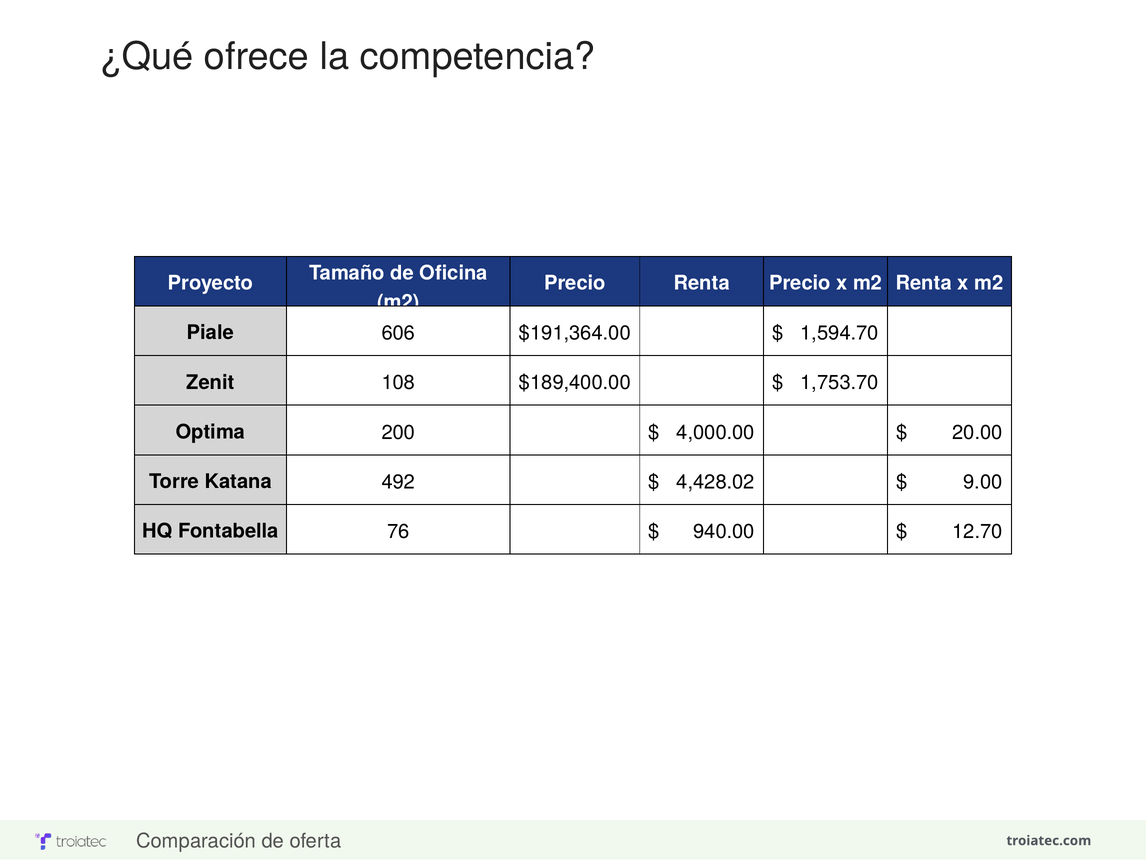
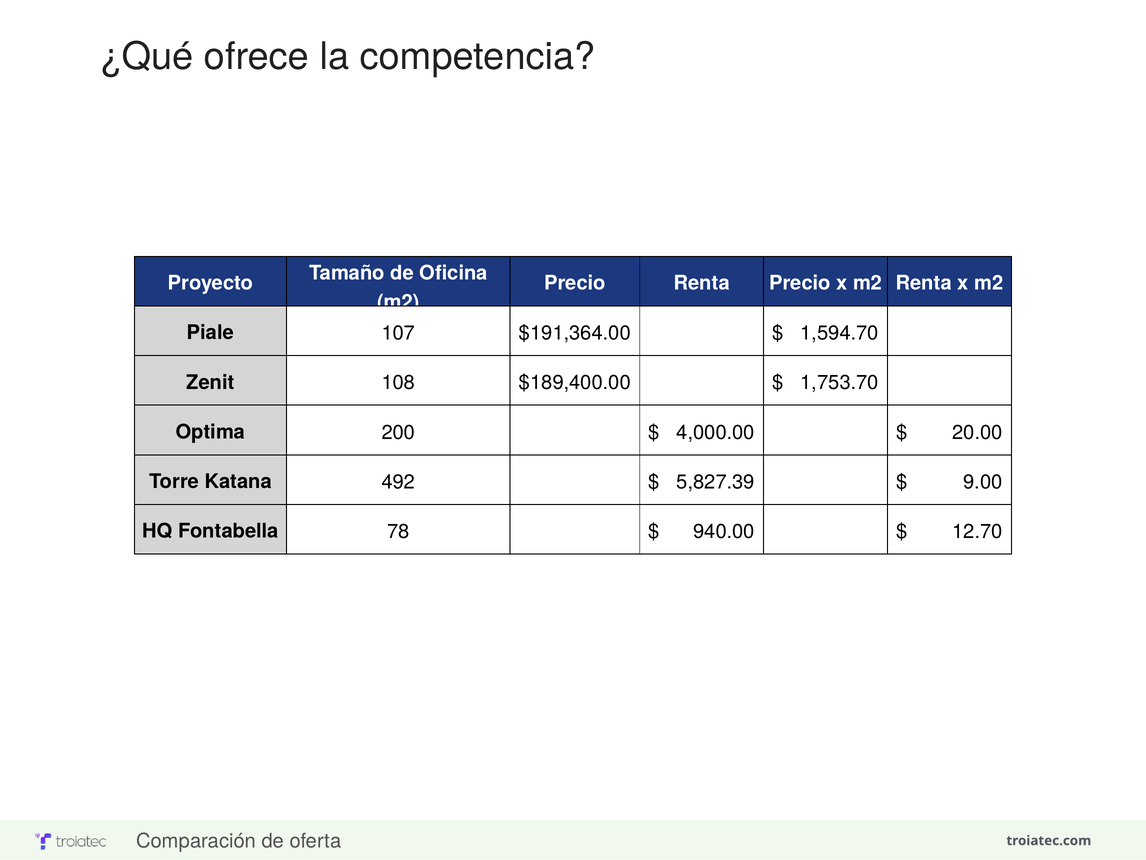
606: 606 -> 107 (398, 333)
4,428.02: 4,428.02 -> 5,827.39 (716, 482)
76: 76 -> 78 (398, 531)
